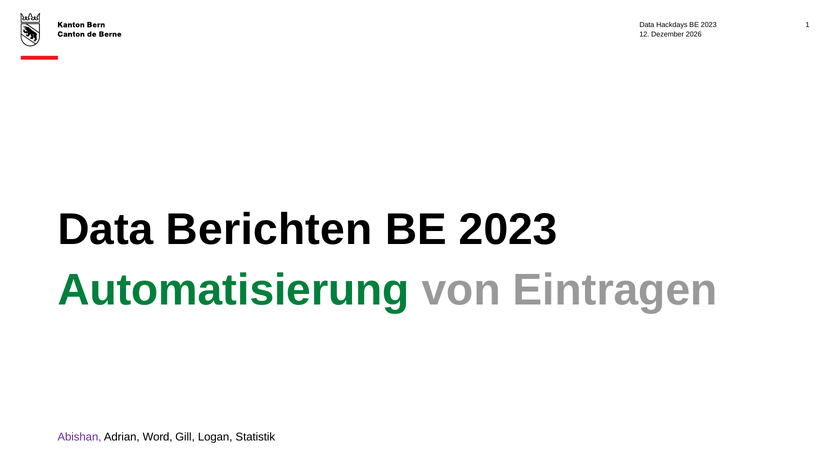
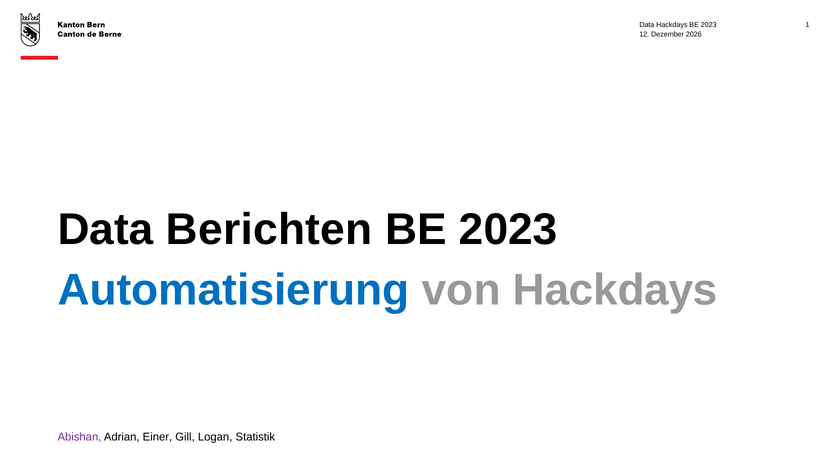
Automatisierung colour: green -> blue (234, 290)
von Eintragen: Eintragen -> Hackdays (615, 290)
Word: Word -> Einer (157, 437)
